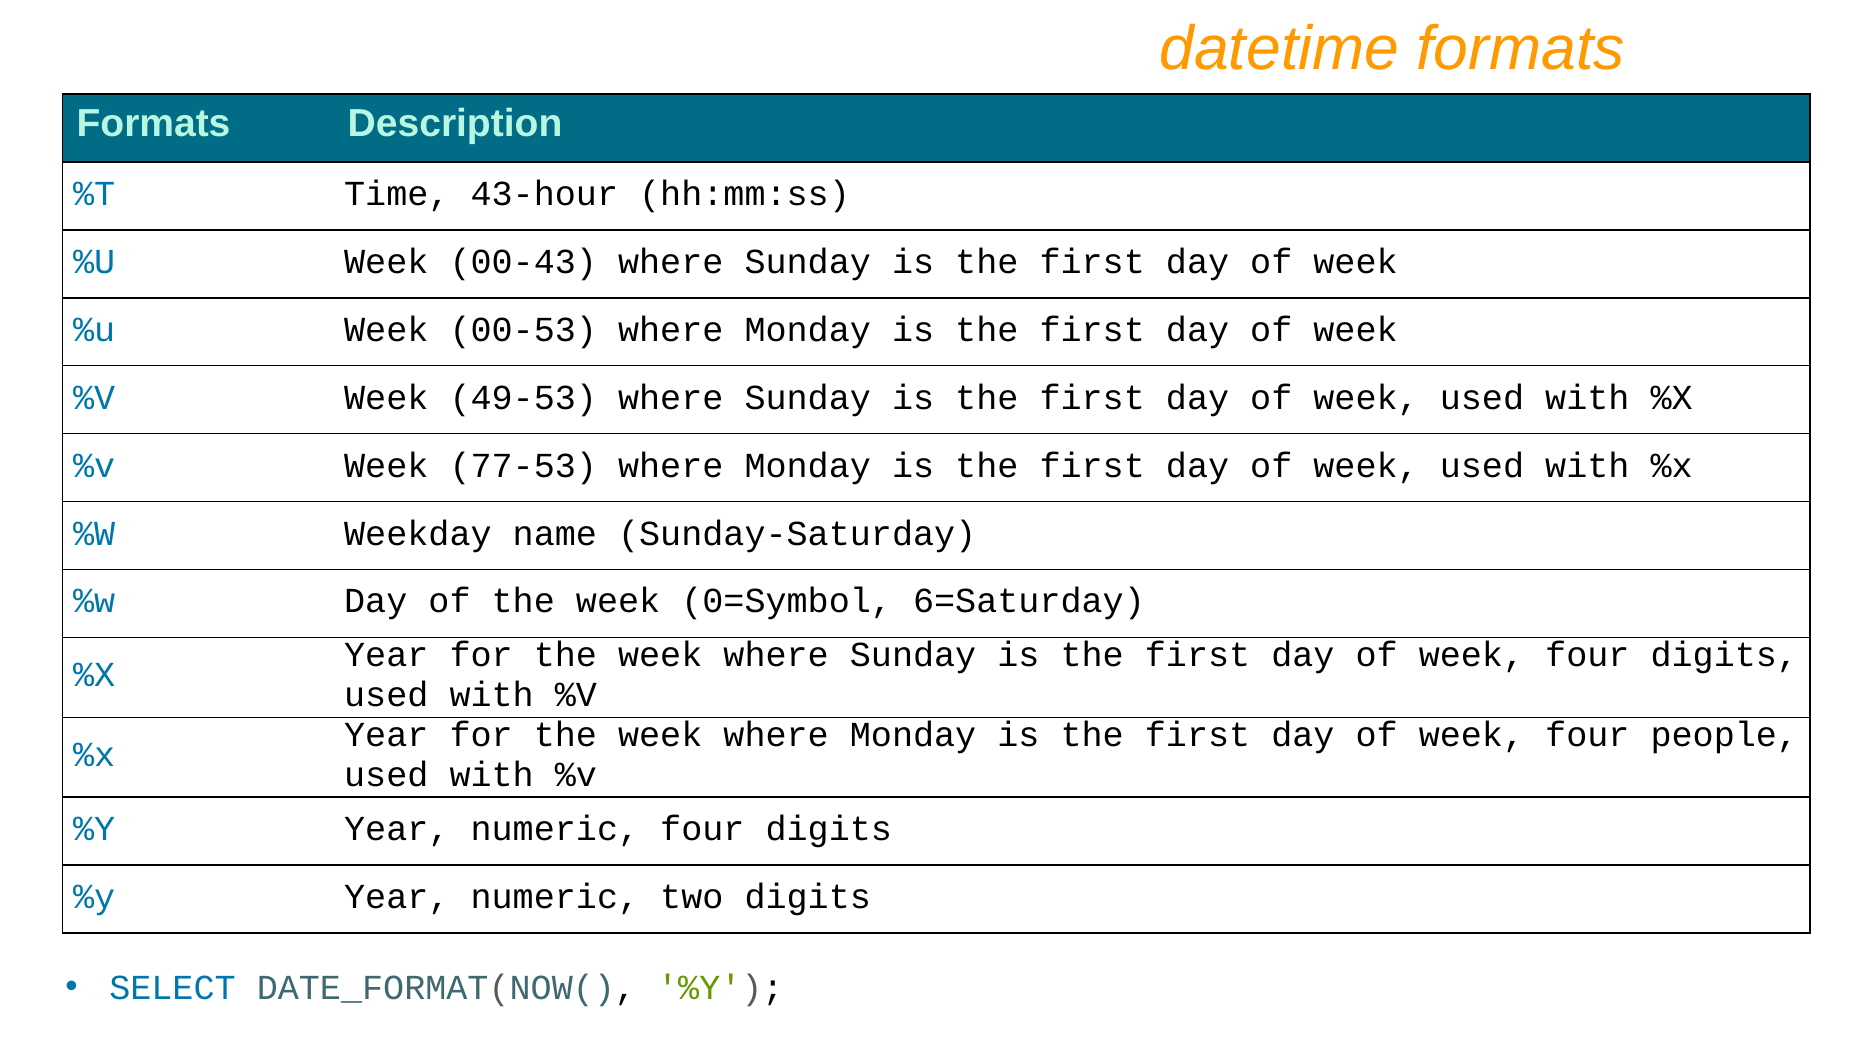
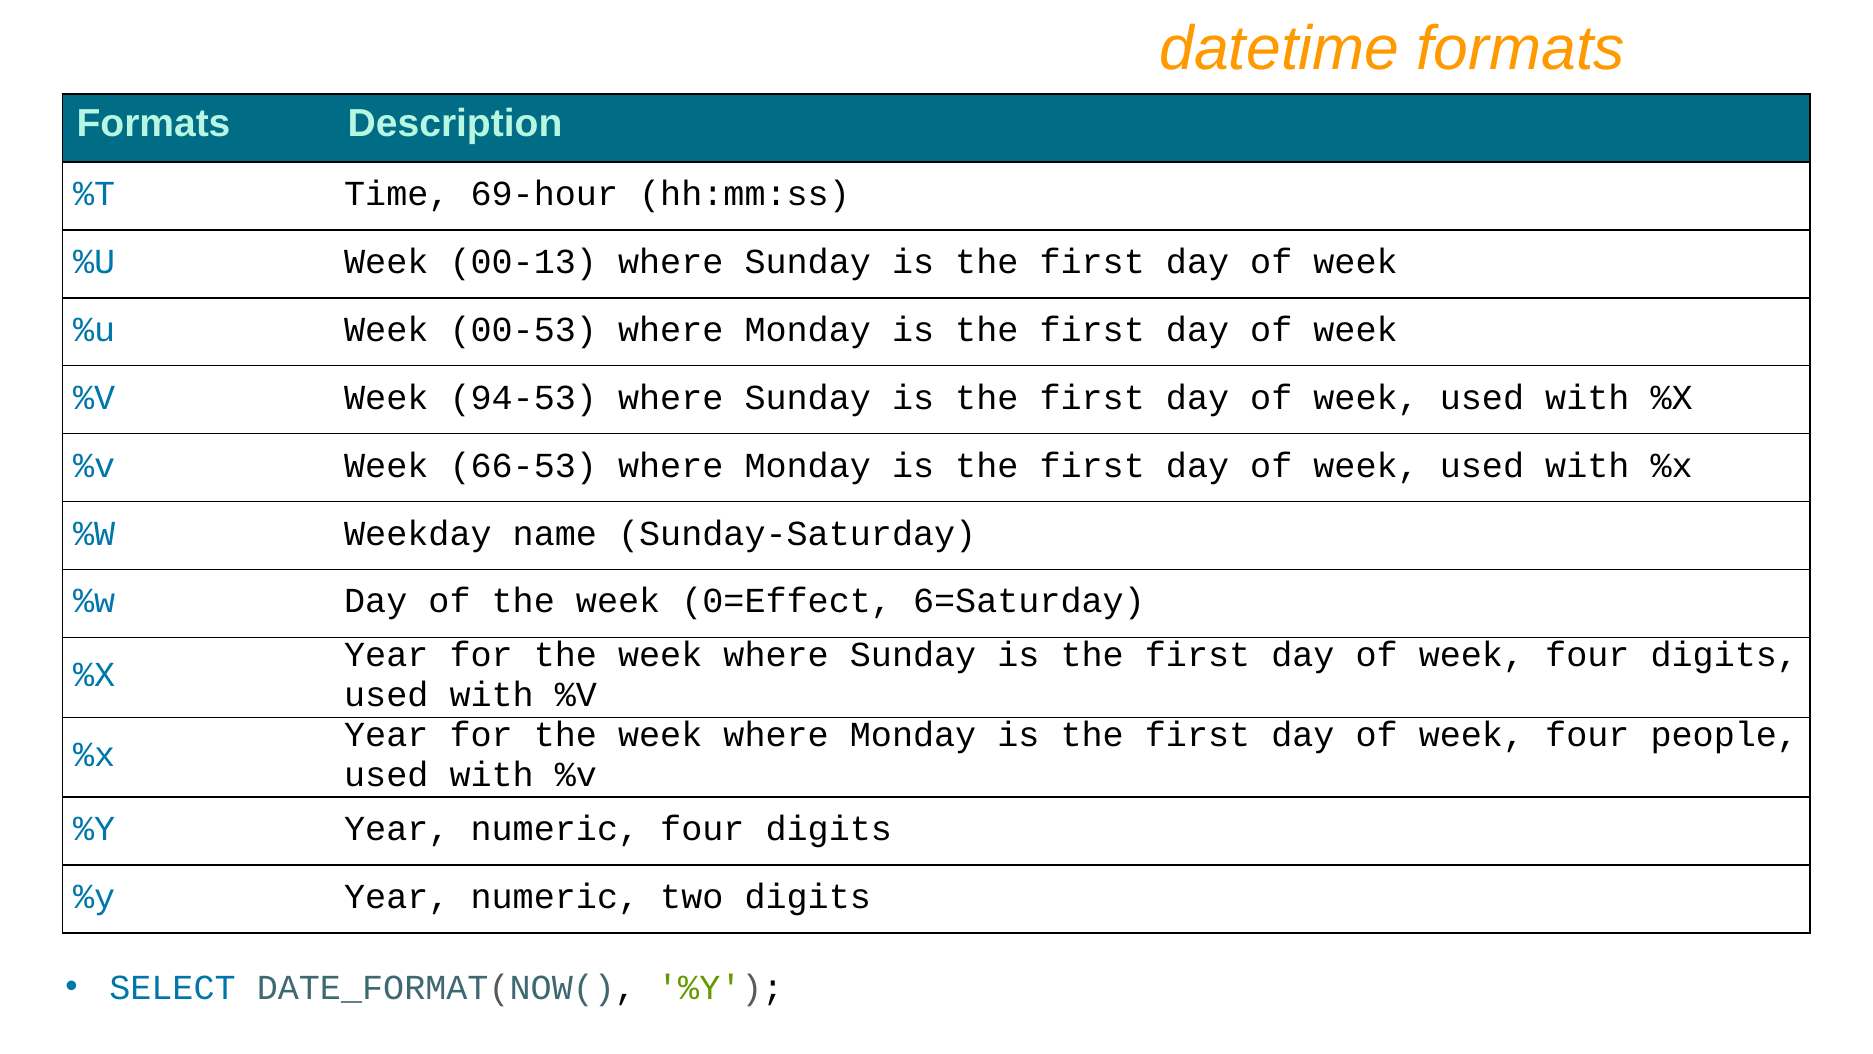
43-hour: 43-hour -> 69-hour (544, 194)
00-43: 00-43 -> 00-13 (523, 262)
49-53: 49-53 -> 94-53 (523, 397)
77-53: 77-53 -> 66-53 (523, 465)
0=Symbol: 0=Symbol -> 0=Effect (787, 601)
